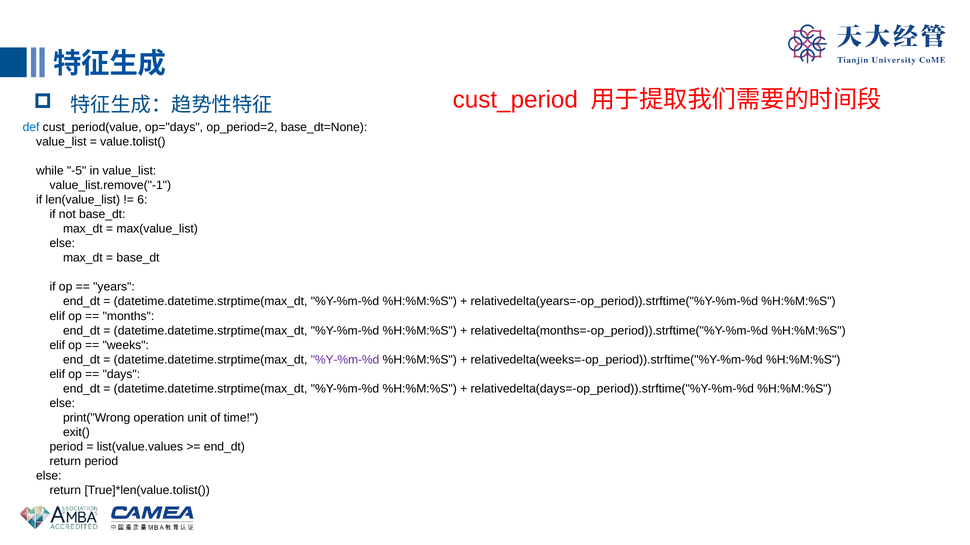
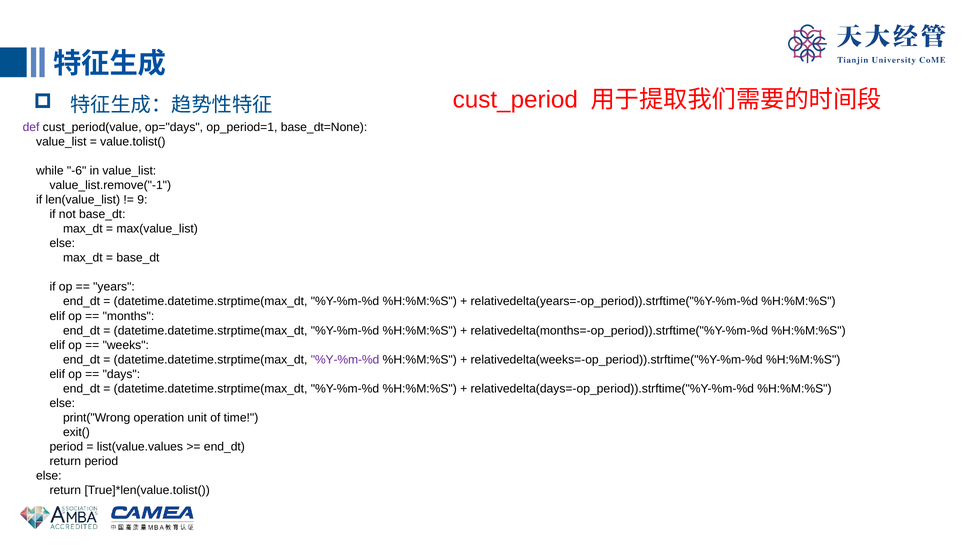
def colour: blue -> purple (31, 127)
op_period=2: op_period=2 -> op_period=1 (242, 127)
-5: -5 -> -6 (77, 171)
6: 6 -> 9 (142, 200)
